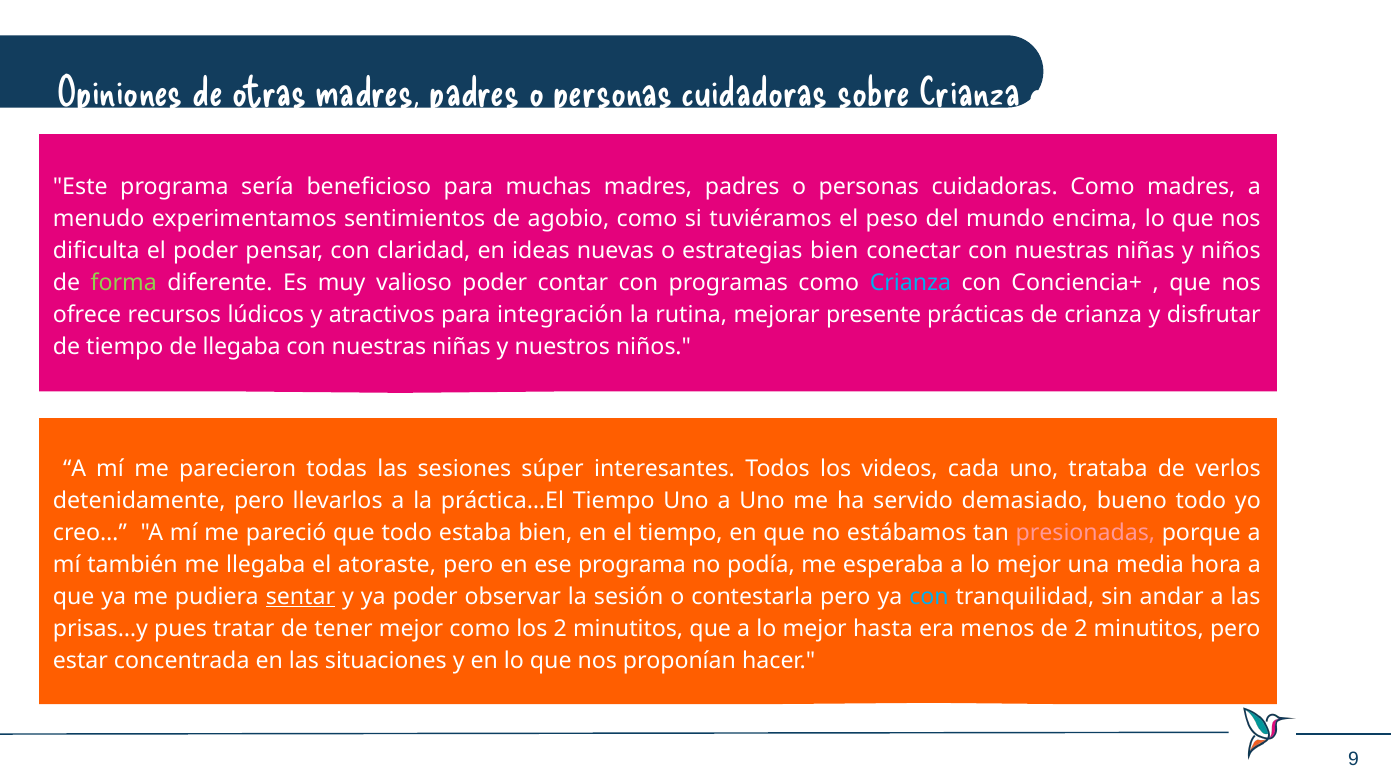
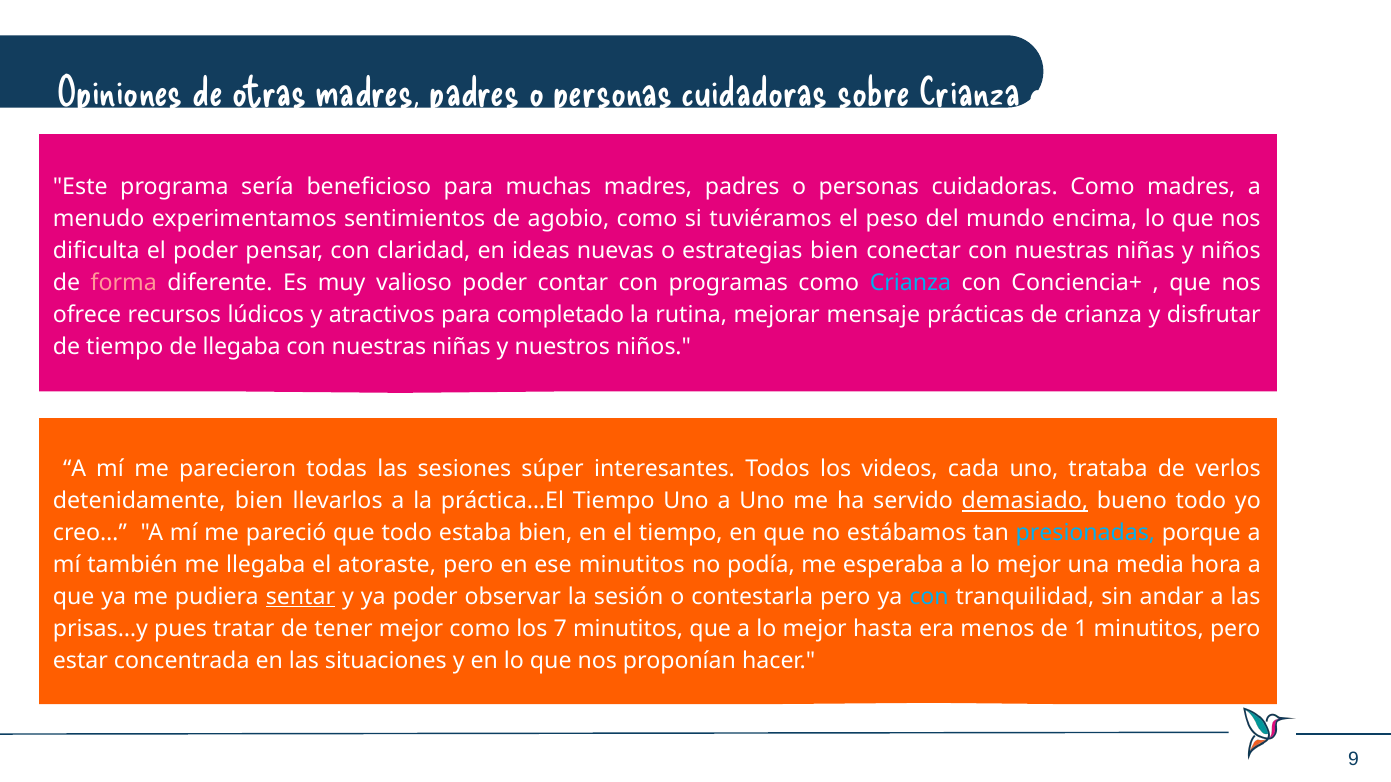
forma colour: light green -> pink (124, 283)
integración: integración -> completado (560, 315)
presente: presente -> mensaje (873, 315)
detenidamente pero: pero -> bien (259, 501)
demasiado underline: none -> present (1025, 501)
presionadas colour: pink -> light blue (1085, 533)
ese programa: programa -> minutitos (632, 565)
los 2: 2 -> 7 (560, 629)
de 2: 2 -> 1 (1081, 629)
